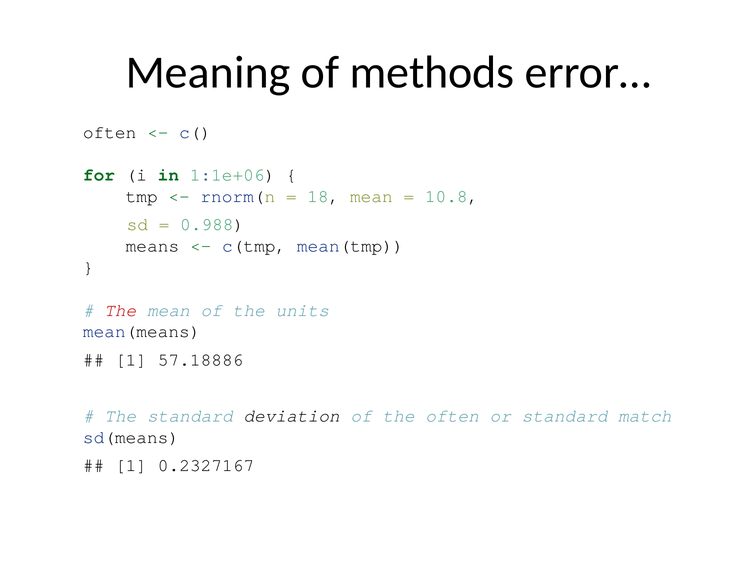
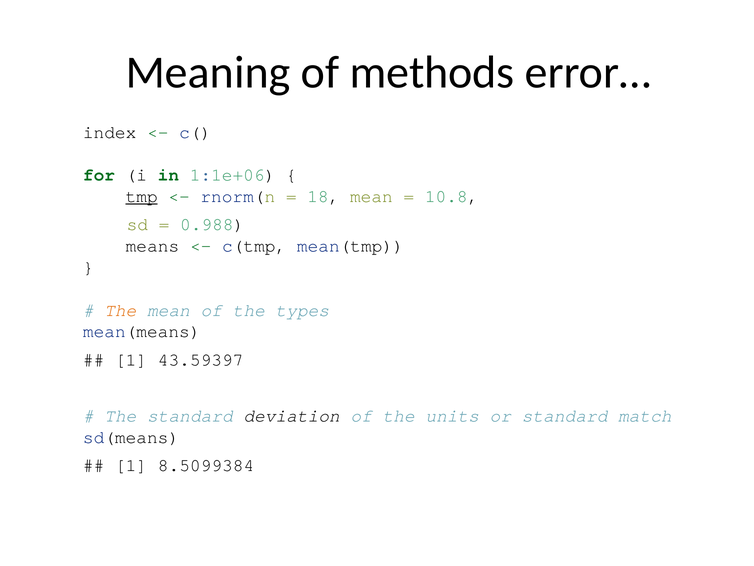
often: often -> index (110, 132)
tmp underline: none -> present (142, 196)
The colour: red -> orange (120, 310)
units: units -> types (302, 310)
57.18886: 57.18886 -> 43.59397 (201, 359)
the often: often -> units (452, 415)
0.2327167: 0.2327167 -> 8.5099384 (206, 465)
